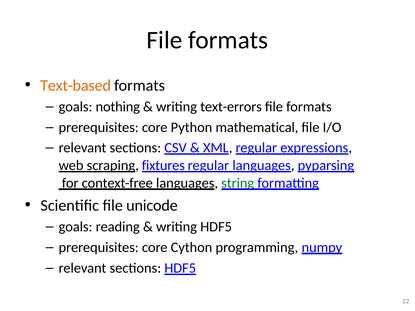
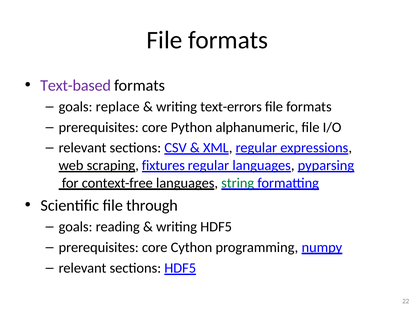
Text-based colour: orange -> purple (76, 86)
nothing: nothing -> replace (118, 107)
mathematical: mathematical -> alphanumeric (257, 127)
unicode: unicode -> through (152, 206)
